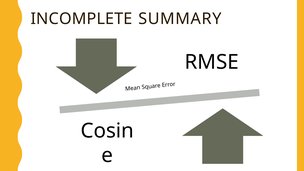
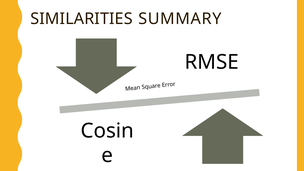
INCOMPLETE: INCOMPLETE -> SIMILARITIES (82, 19)
